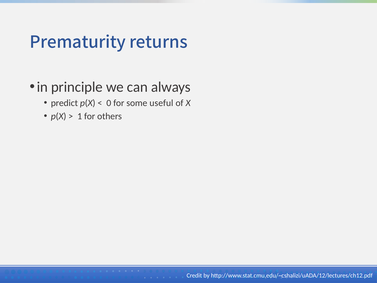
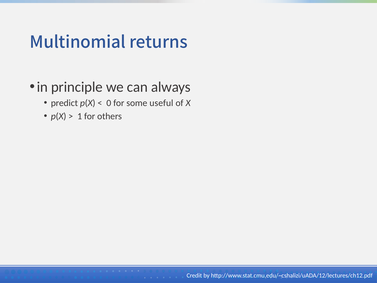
Prematurity: Prematurity -> Multinomial (78, 42)
